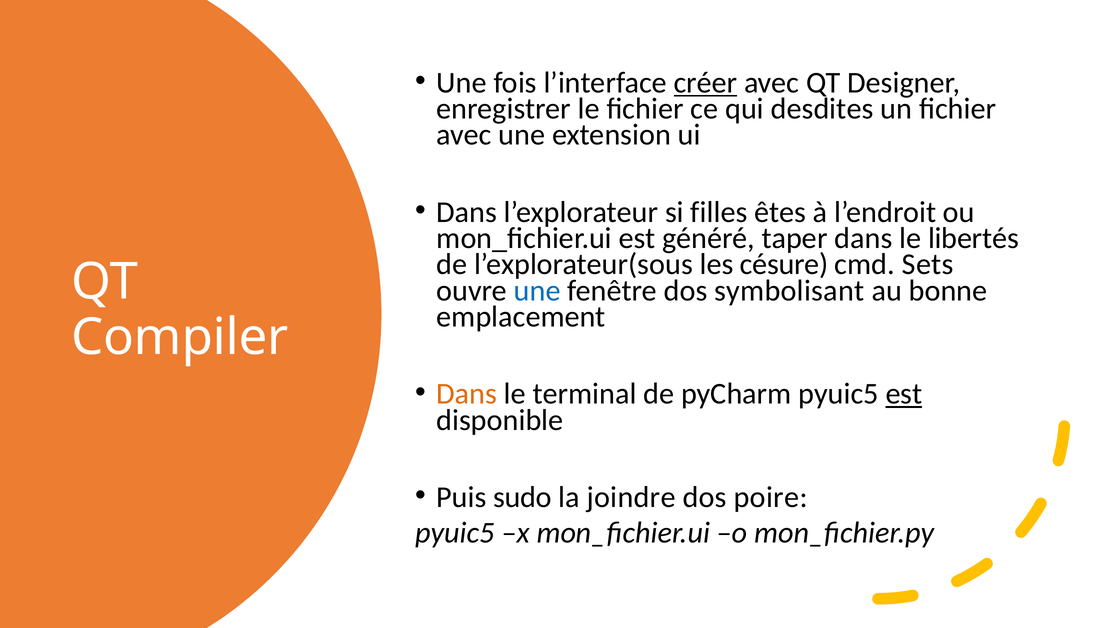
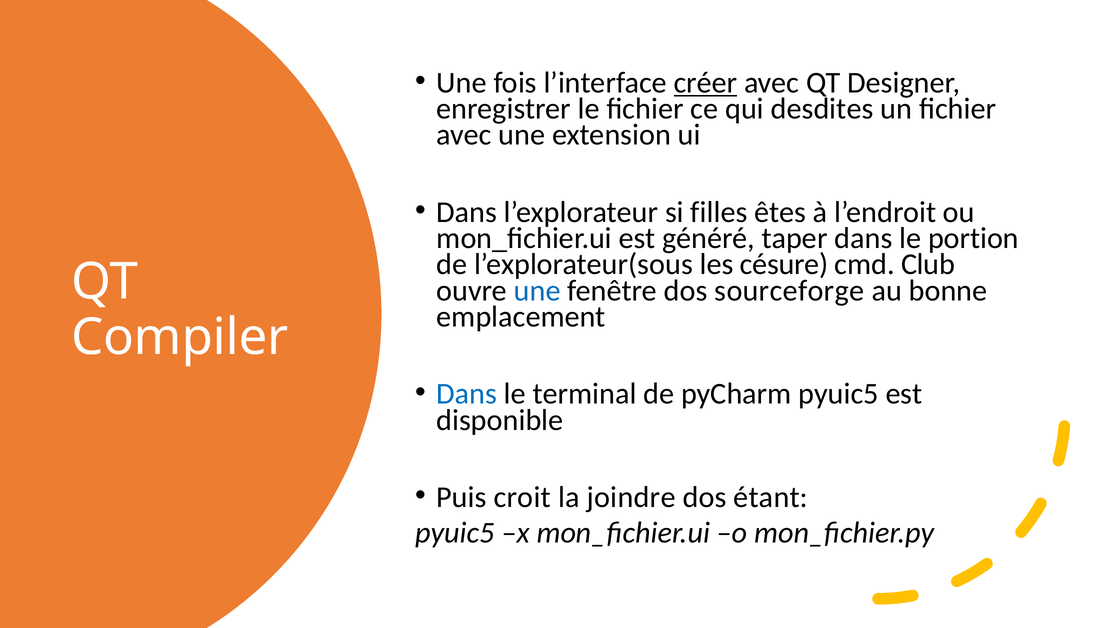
libertés: libertés -> portion (973, 238)
Sets: Sets -> Club (928, 264)
symbolisant: symbolisant -> sourceforge (789, 290)
Dans colour: orange -> blue (467, 394)
est underline: present -> none (904, 394)
sudo: sudo -> croit (522, 497)
poire: poire -> étant (771, 497)
